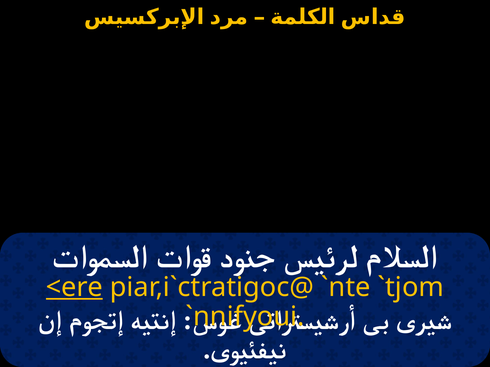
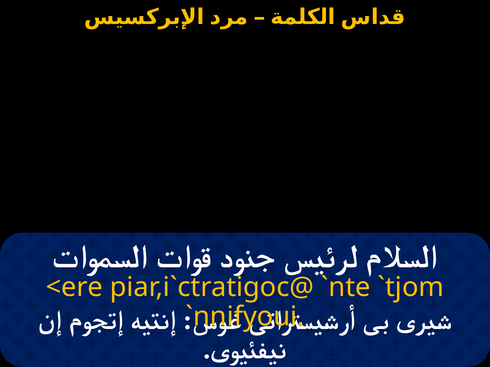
<ere underline: present -> none (74, 288)
